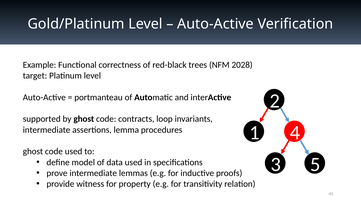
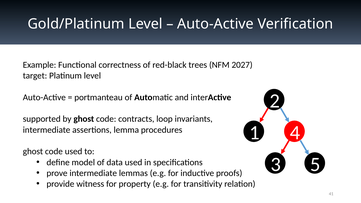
2028: 2028 -> 2027 (242, 65)
